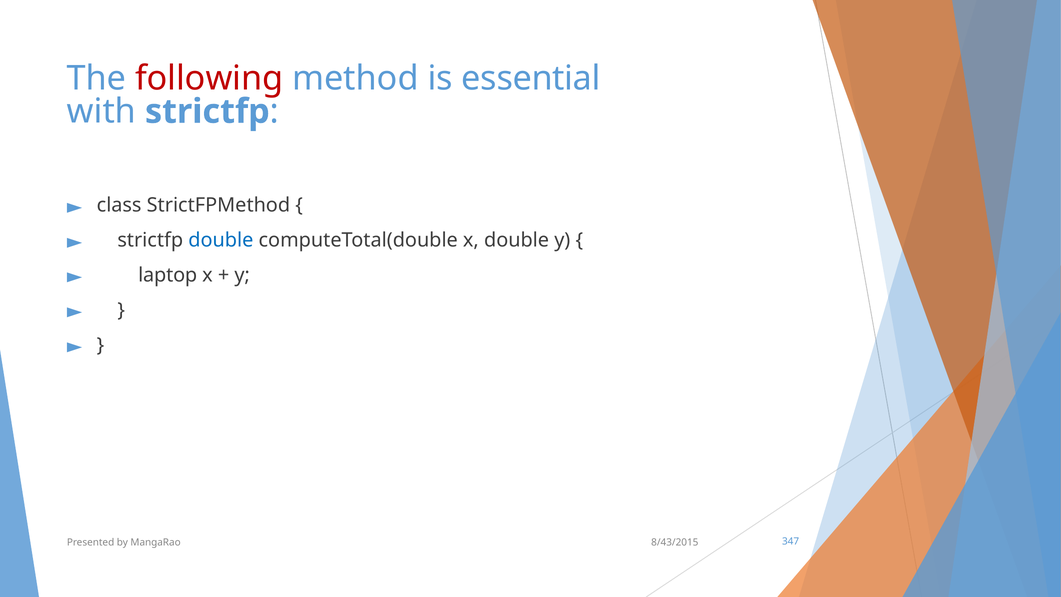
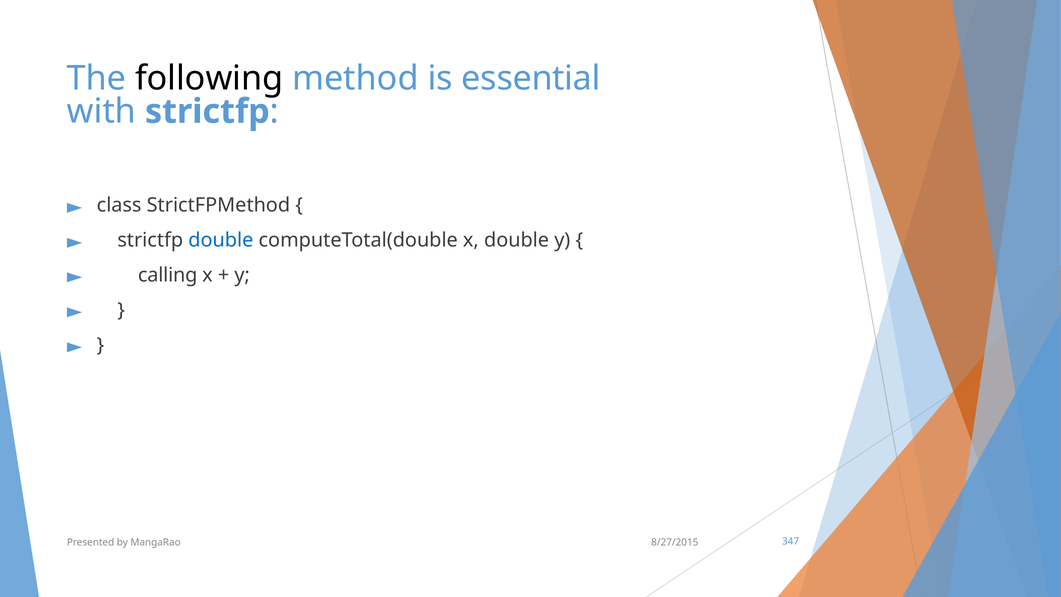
following colour: red -> black (209, 79)
laptop: laptop -> calling (168, 275)
8/43/2015: 8/43/2015 -> 8/27/2015 (675, 542)
